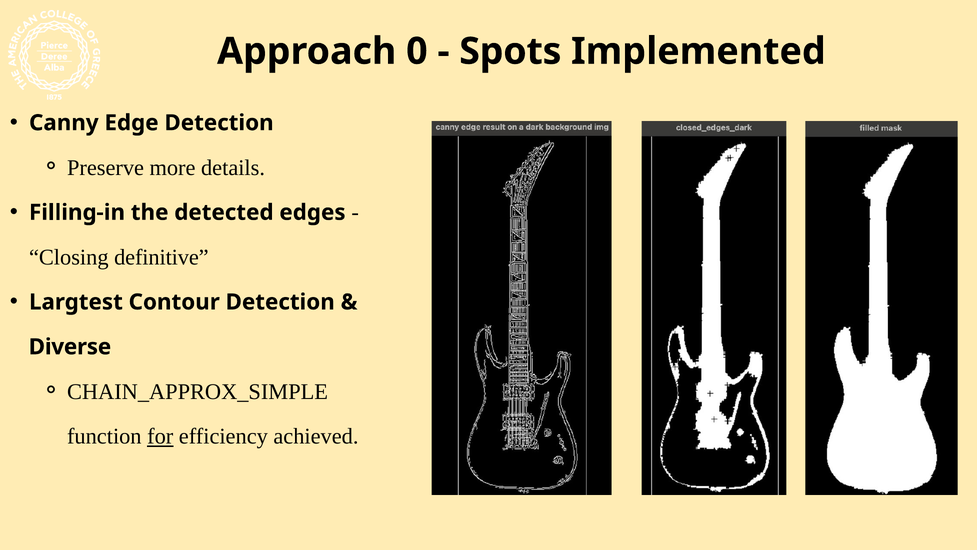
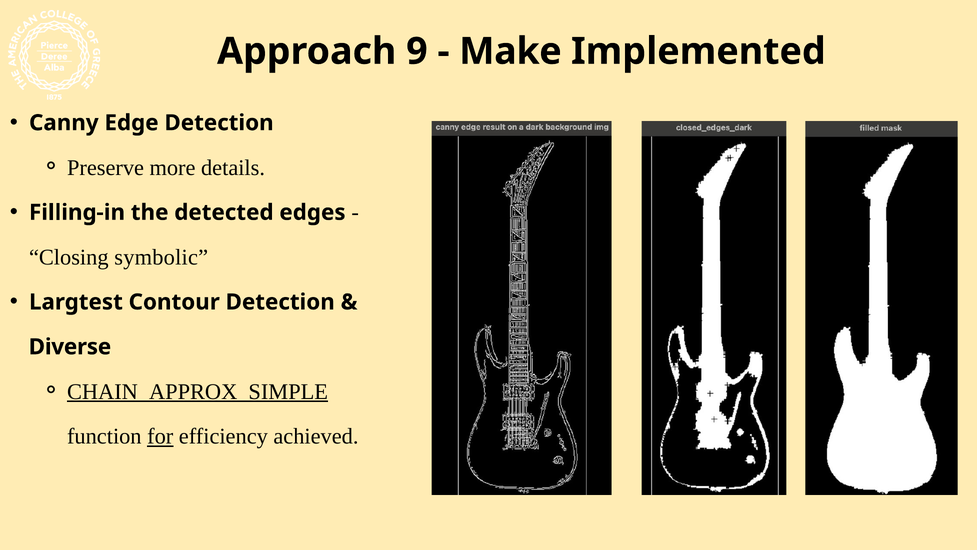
0: 0 -> 9 (417, 51)
Spots: Spots -> Make (510, 51)
definitive: definitive -> symbolic (161, 257)
CHAIN_APPROX_SIMPLE underline: none -> present (198, 391)
